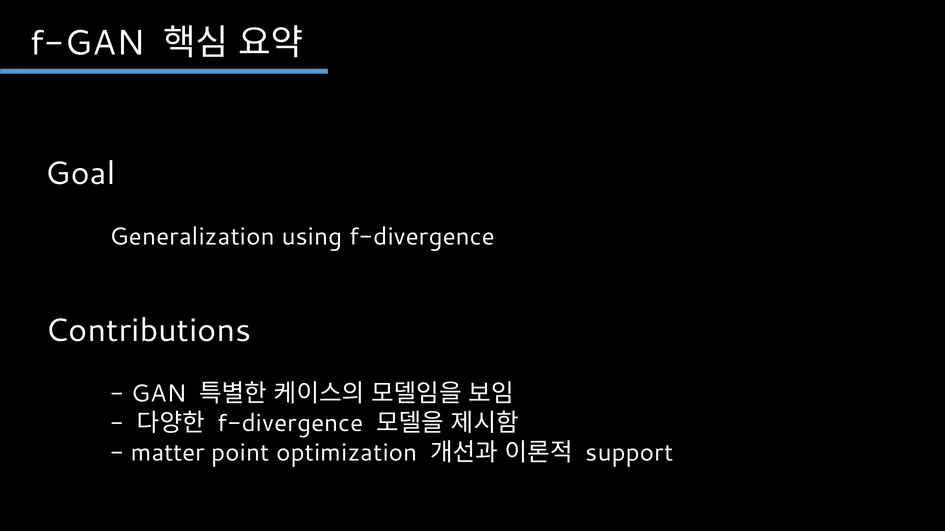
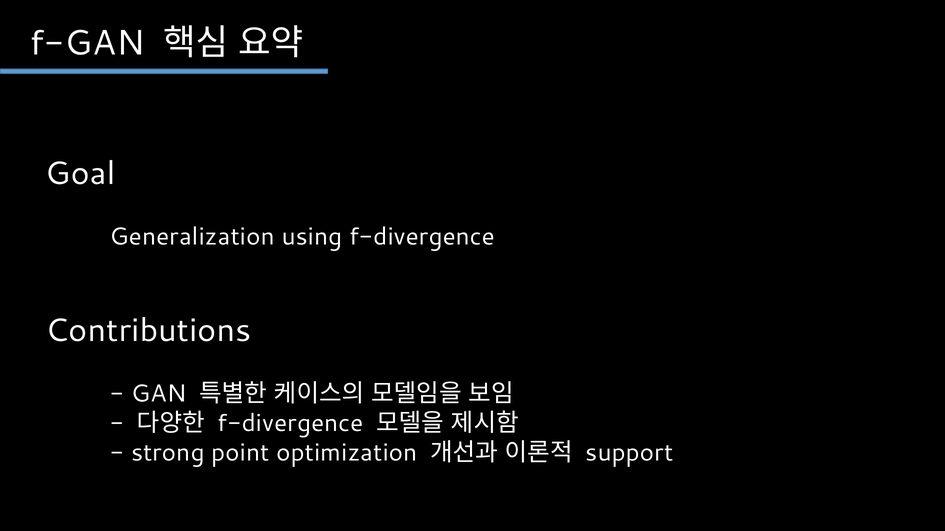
matter: matter -> strong (168, 453)
